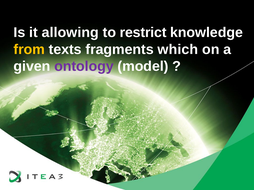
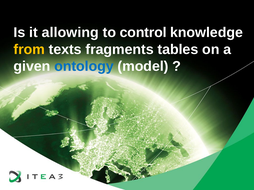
restrict: restrict -> control (143, 33)
which: which -> tables (178, 50)
ontology colour: purple -> blue (84, 66)
